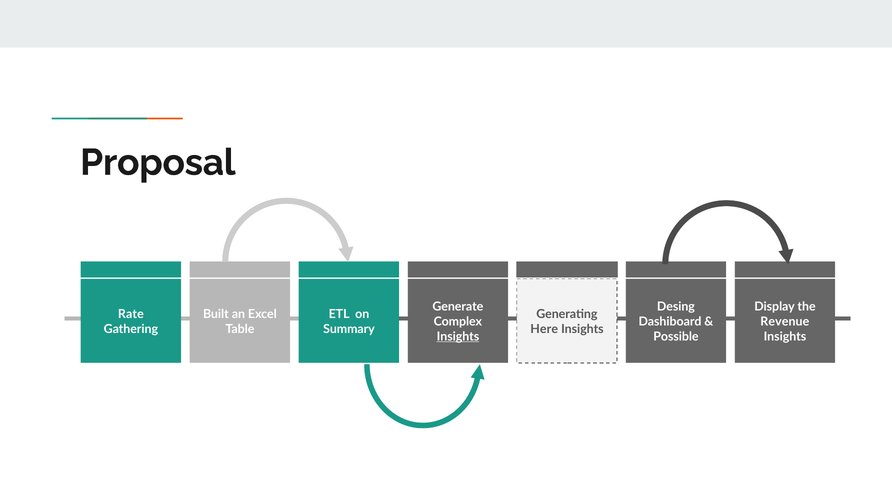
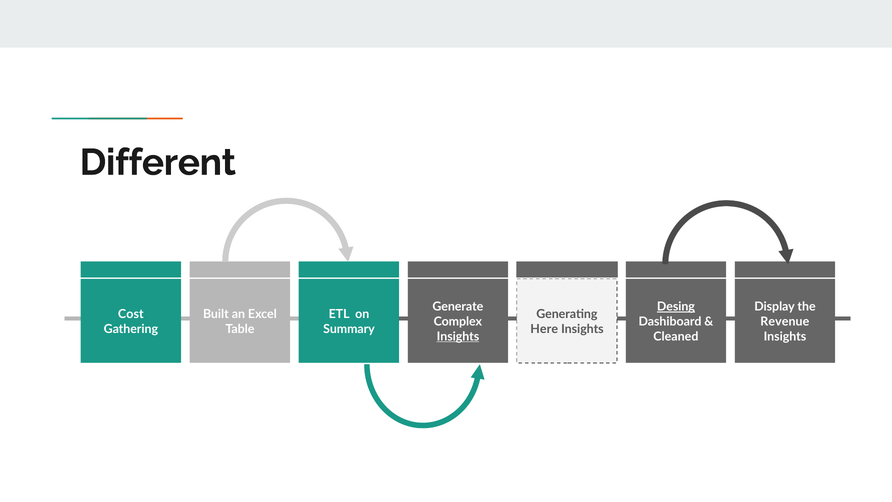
Proposal: Proposal -> Different (158, 162)
Desing underline: none -> present (676, 307)
Rate: Rate -> Cost (131, 314)
Possible: Possible -> Cleaned (676, 336)
